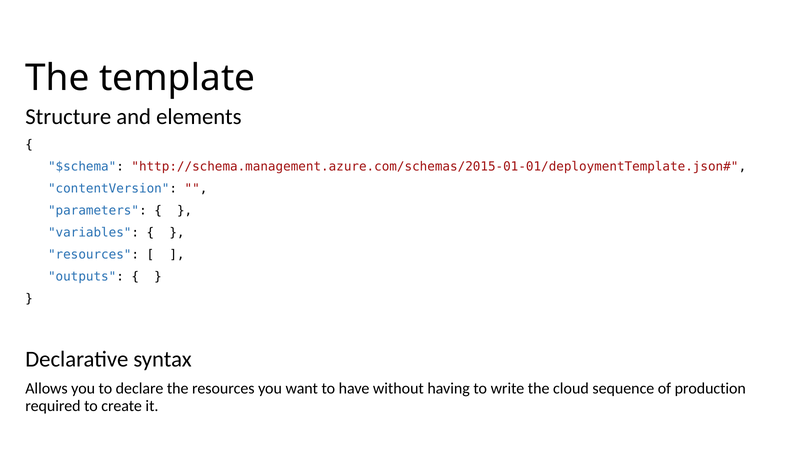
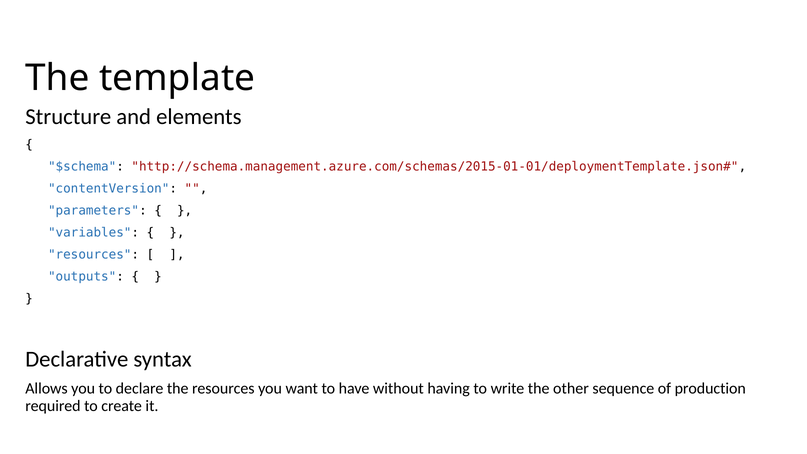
cloud: cloud -> other (571, 388)
